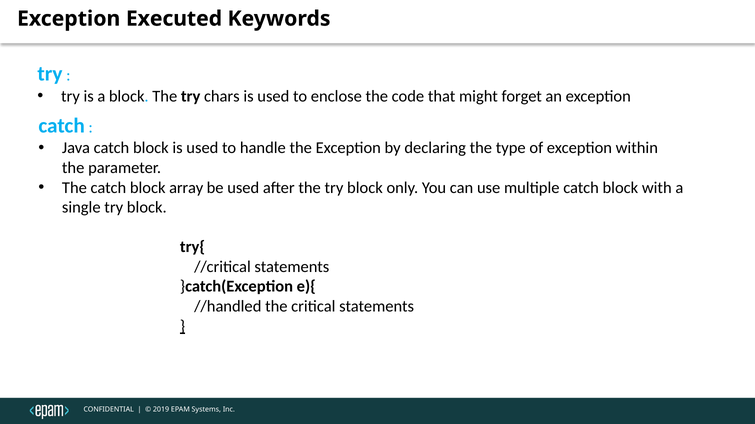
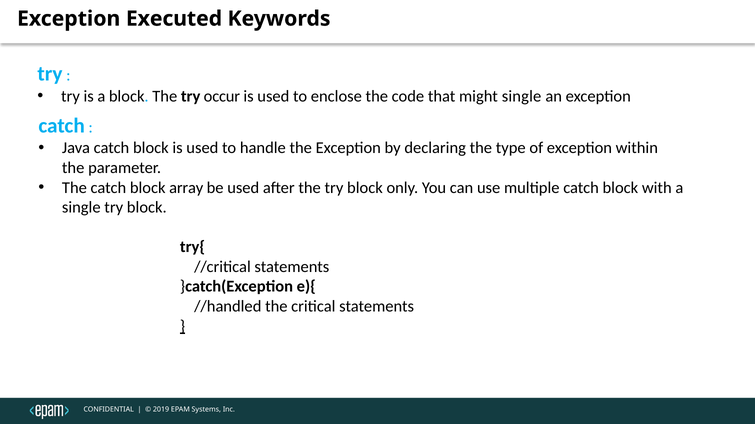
chars: chars -> occur (222, 96)
might forget: forget -> single (522, 96)
